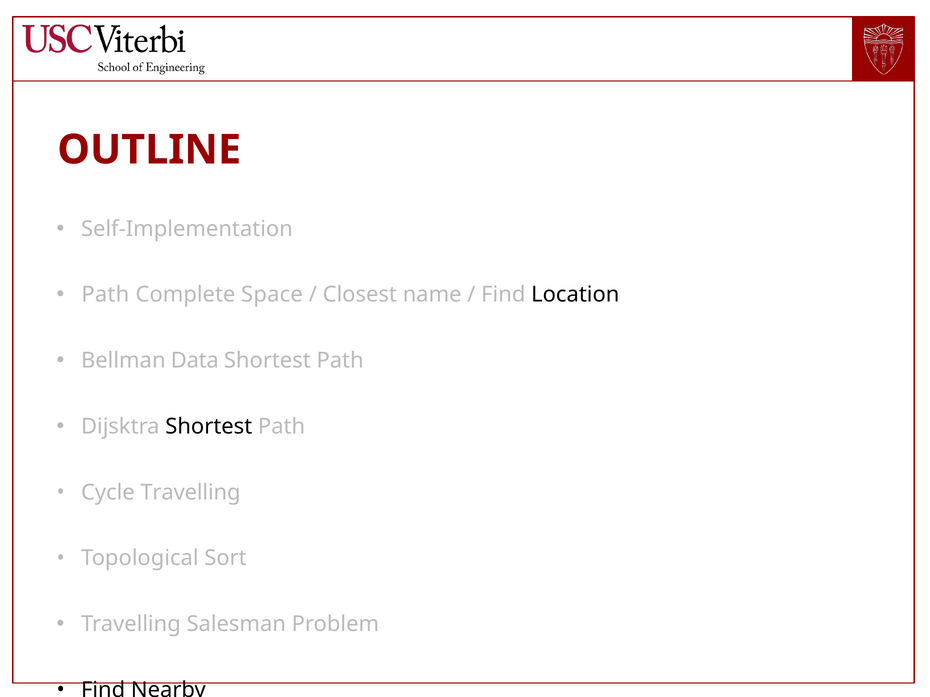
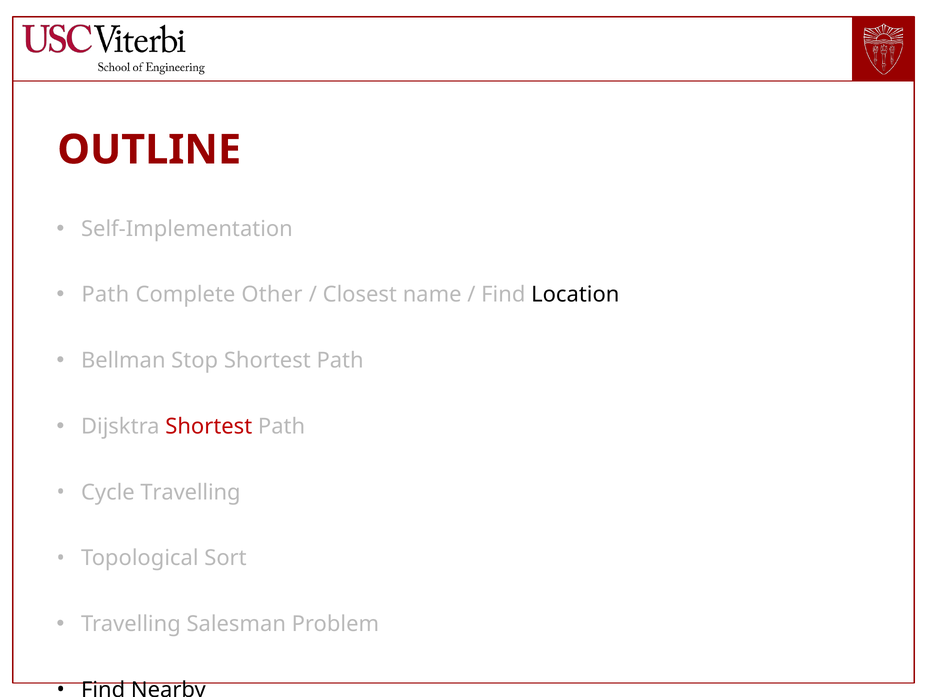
Space: Space -> Other (272, 295)
Data: Data -> Stop (195, 361)
Shortest colour: black -> red (209, 427)
